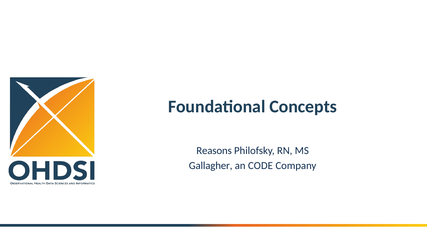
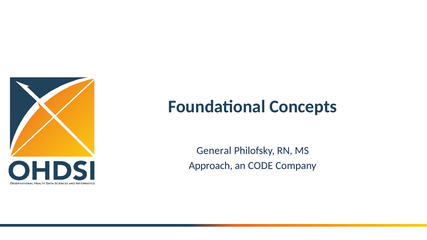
Reasons: Reasons -> General (214, 151)
Gallagher: Gallagher -> Approach (211, 166)
